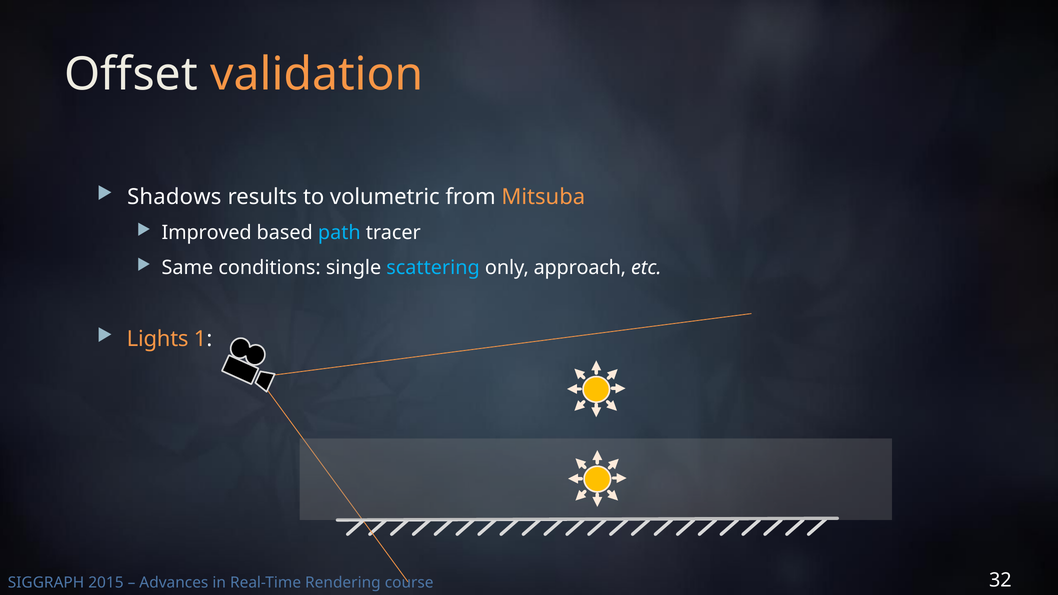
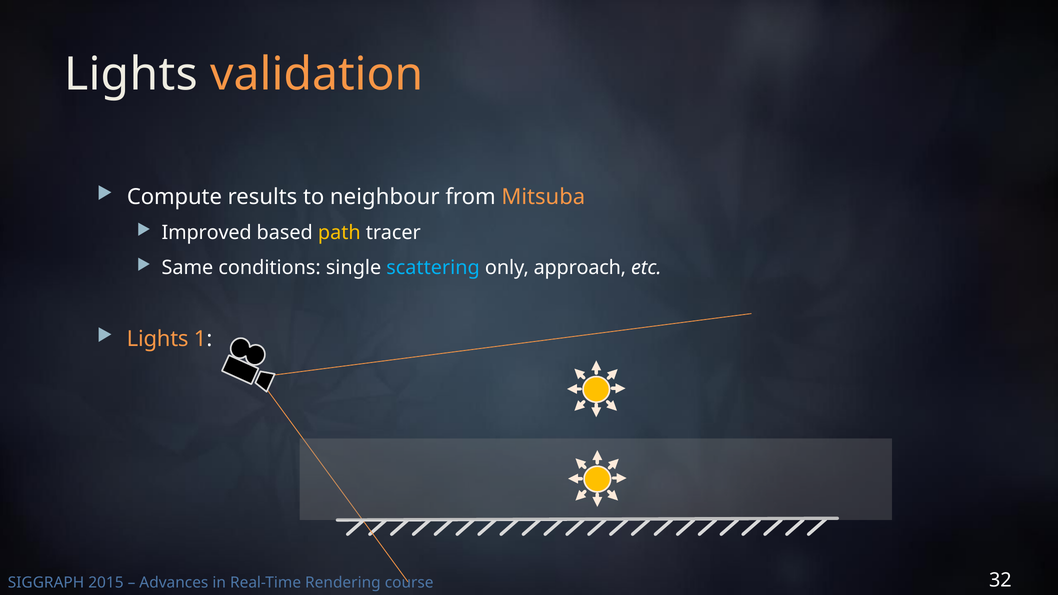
Offset: Offset -> Lights (131, 74)
Shadows: Shadows -> Compute (174, 197)
volumetric: volumetric -> neighbour (385, 197)
path colour: light blue -> yellow (339, 233)
